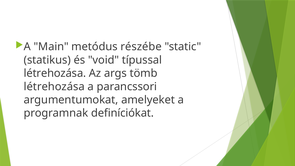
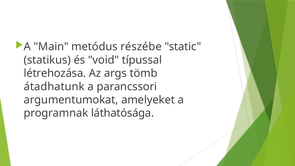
létrehozása: létrehozása -> átadhatunk (54, 87)
definíciókat: definíciókat -> láthatósága (123, 113)
